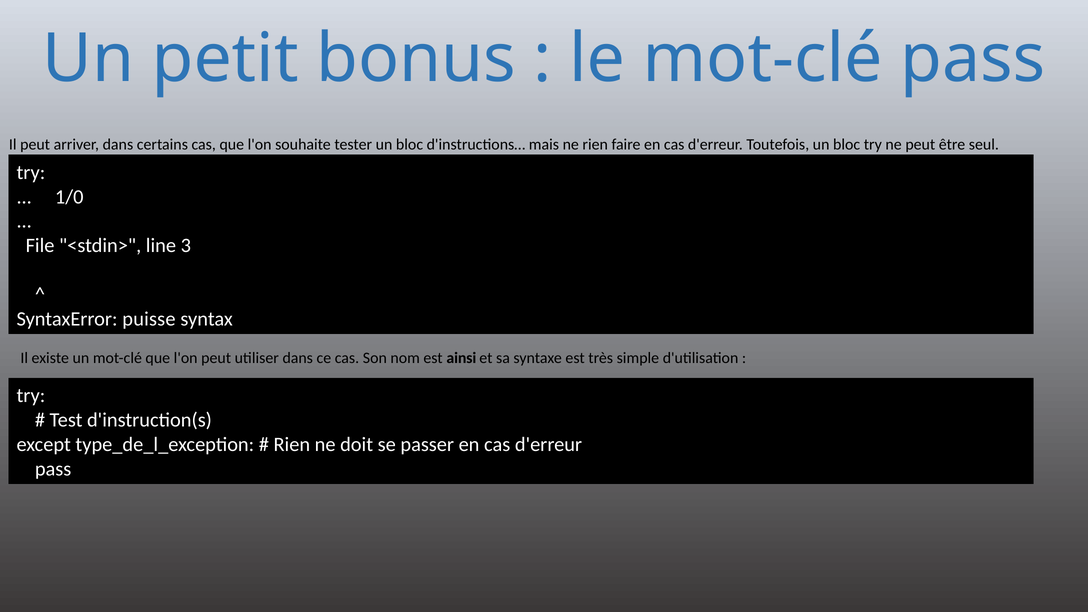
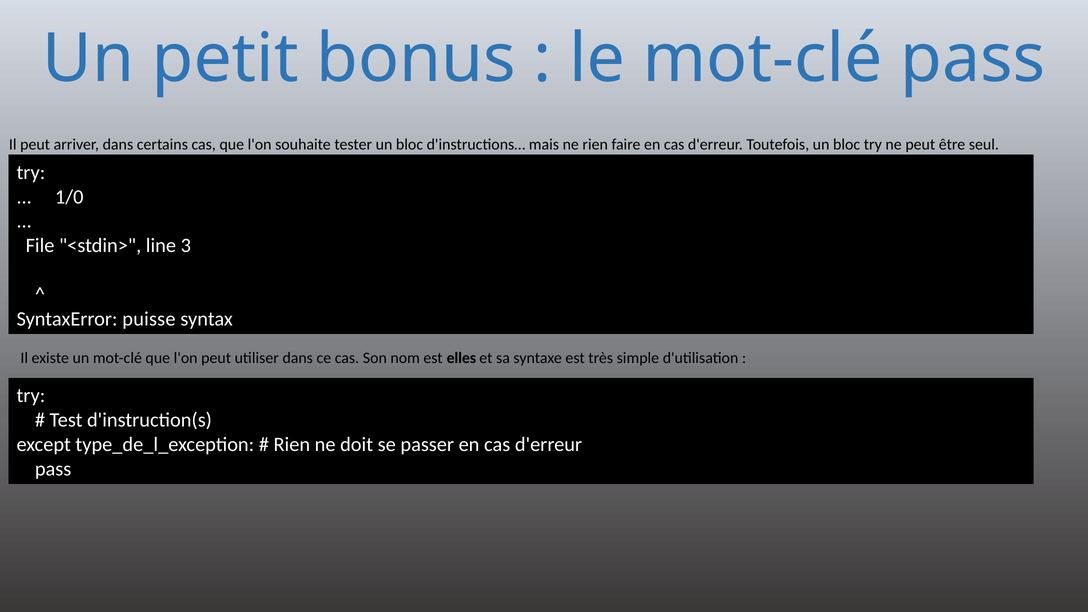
ainsi: ainsi -> elles (461, 358)
